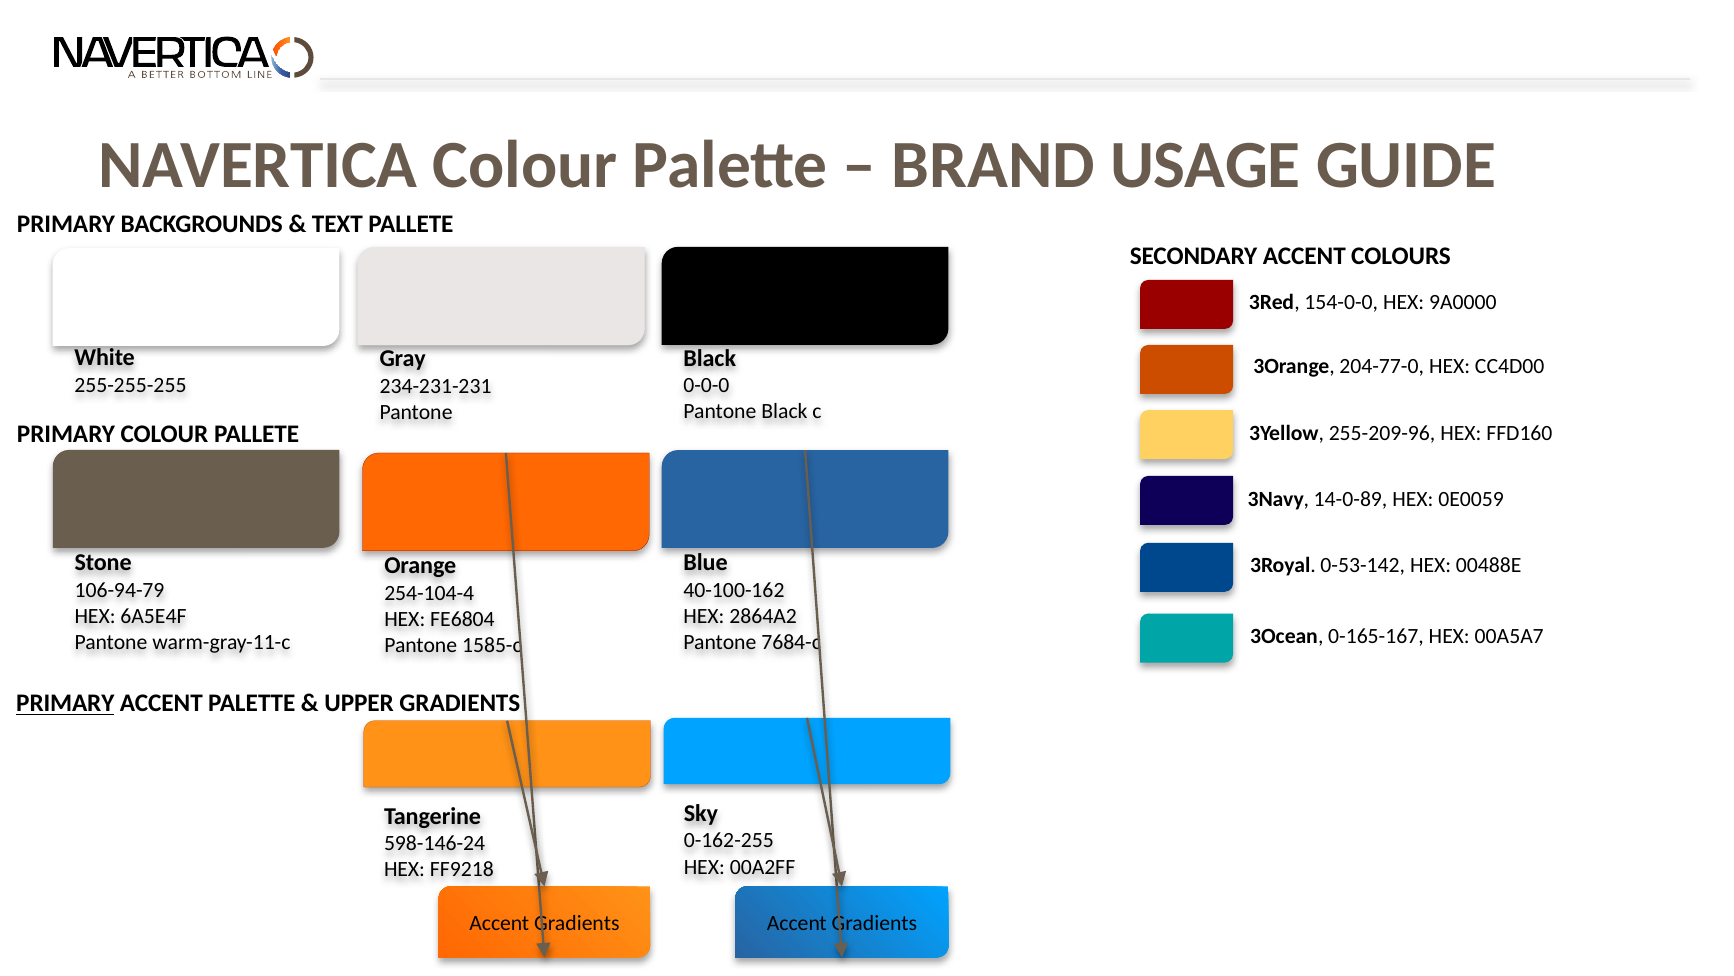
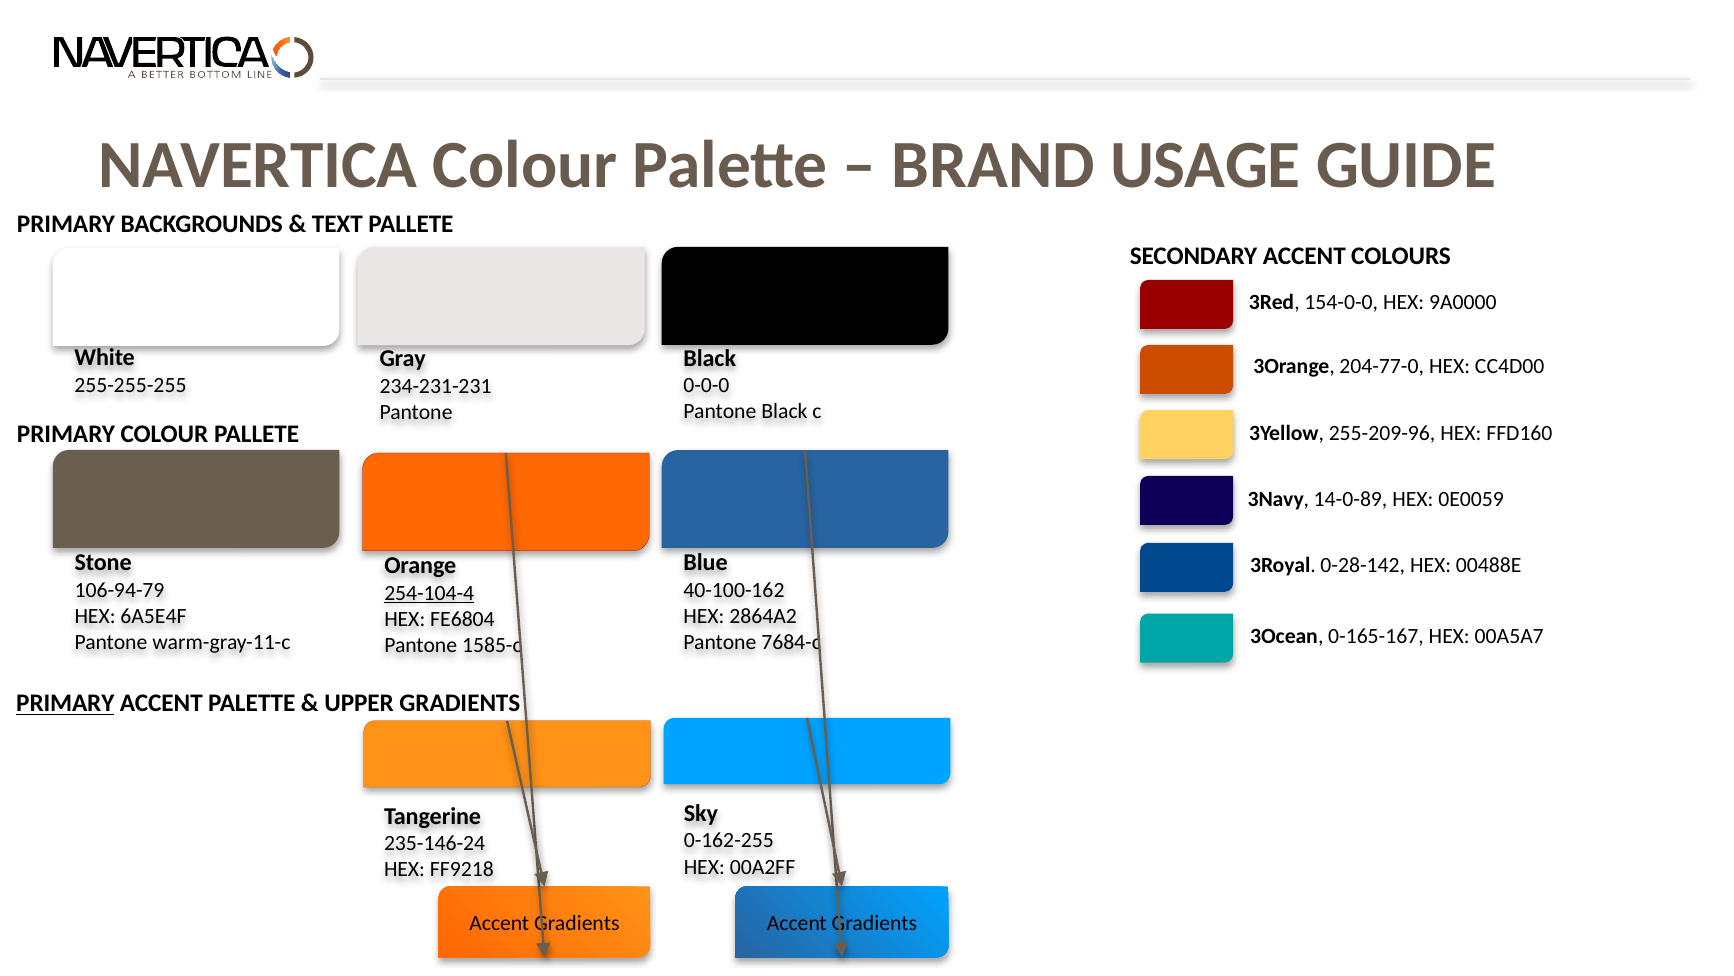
0-53-142: 0-53-142 -> 0-28-142 (1363, 565)
254-104-4 underline: none -> present (429, 593)
598-146-24: 598-146-24 -> 235-146-24 (435, 843)
